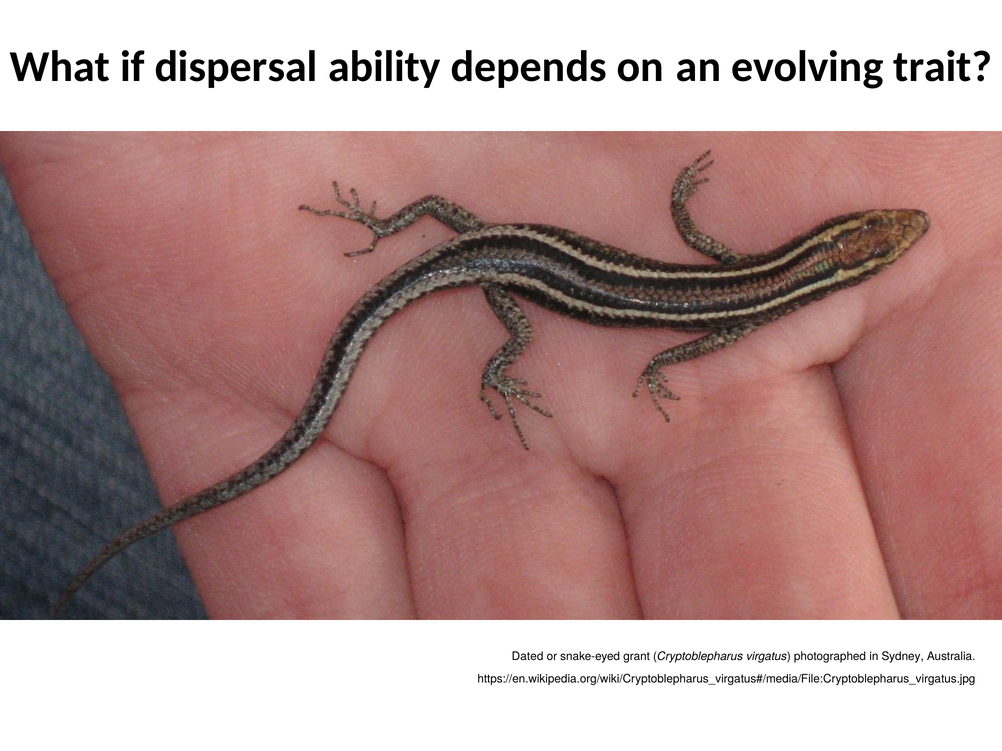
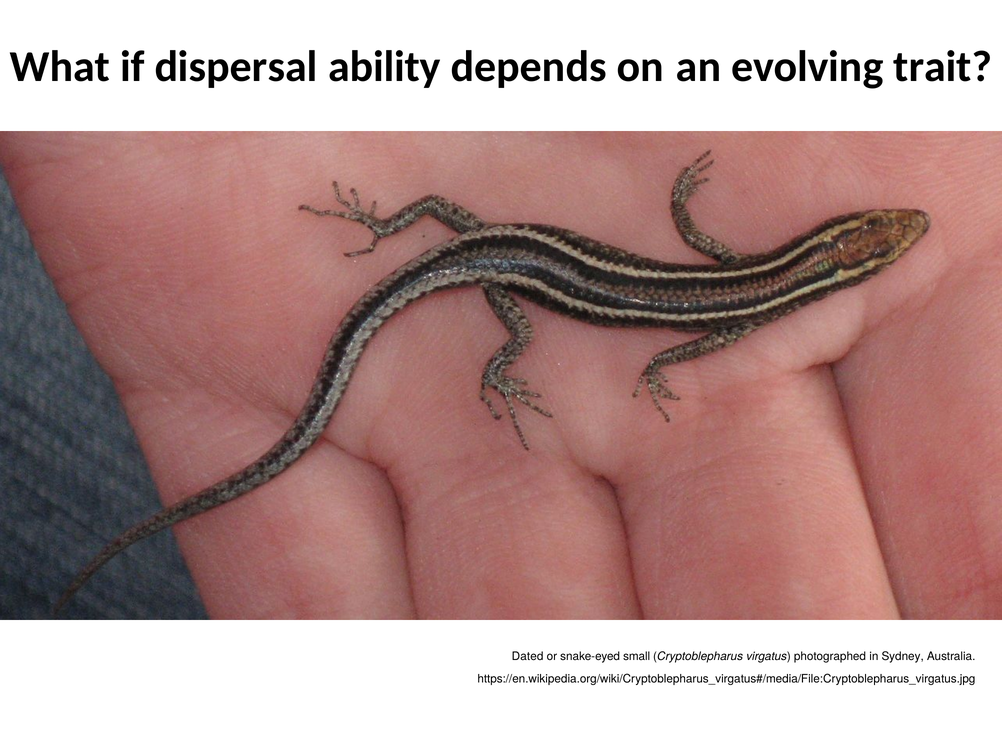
grant: grant -> small (637, 657)
